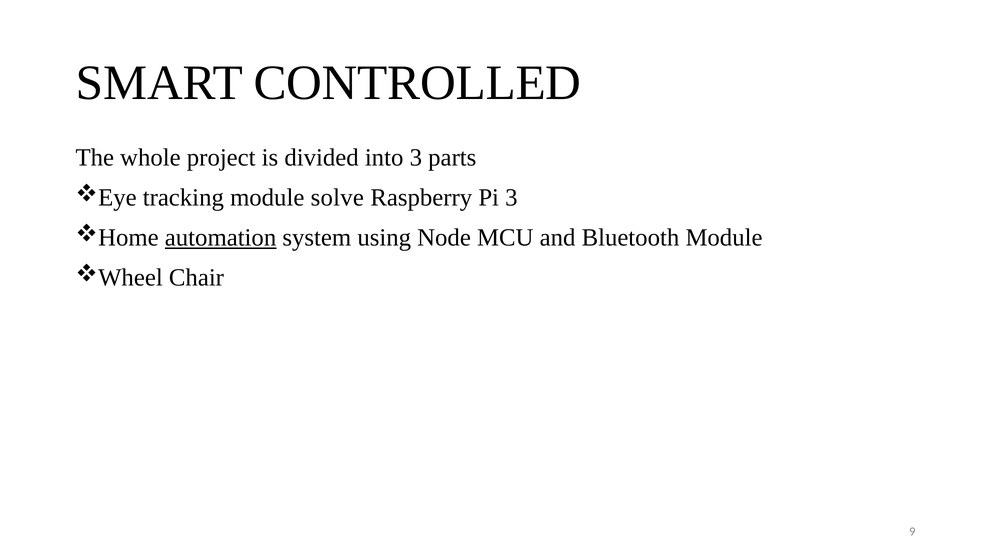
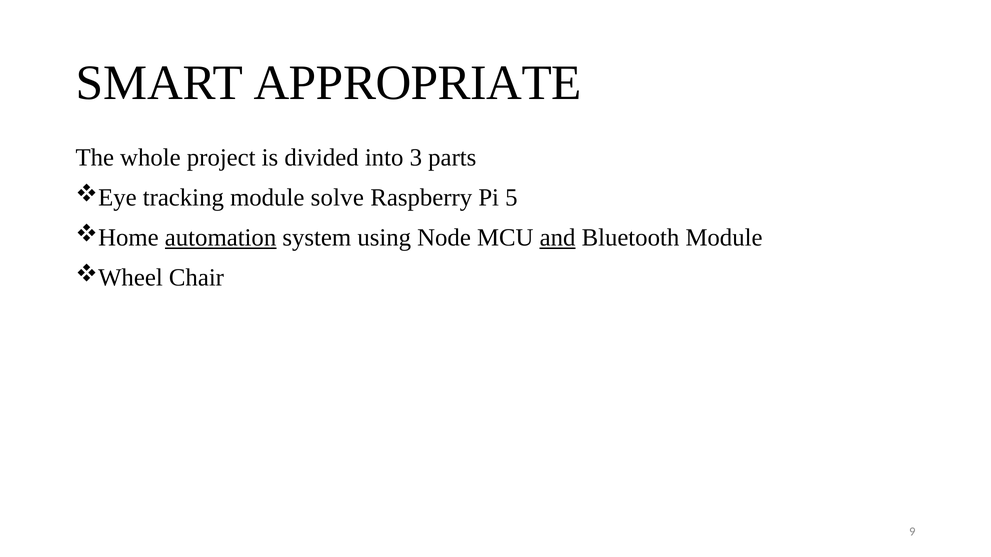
CONTROLLED: CONTROLLED -> APPROPRIATE (418, 83)
Pi 3: 3 -> 5 (511, 198)
and underline: none -> present (558, 238)
